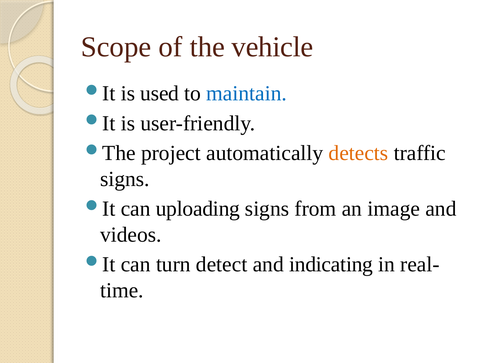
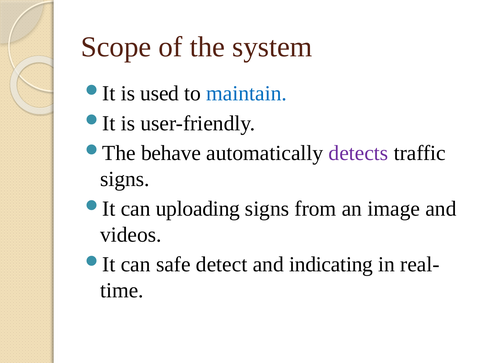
vehicle: vehicle -> system (272, 47)
project: project -> behave (171, 153)
detects colour: orange -> purple (358, 153)
turn: turn -> safe (173, 265)
